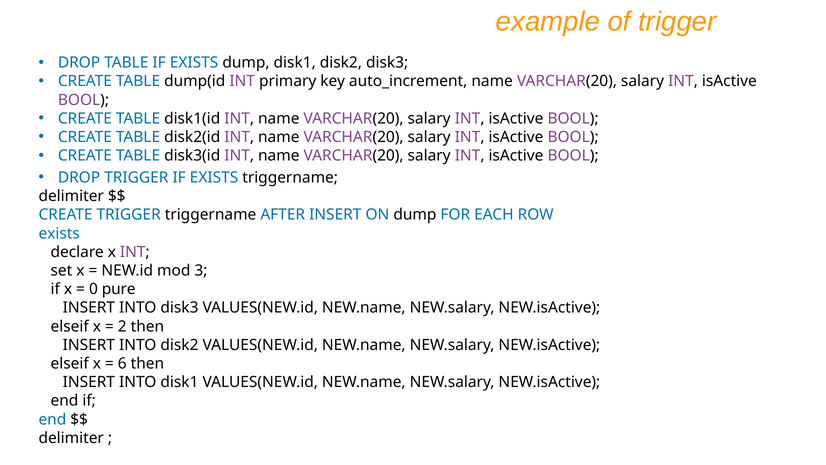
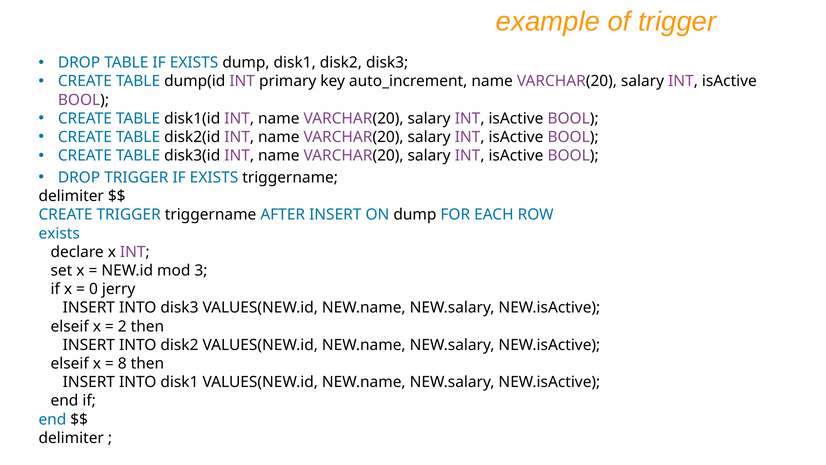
pure: pure -> jerry (119, 289)
6: 6 -> 8 (122, 363)
